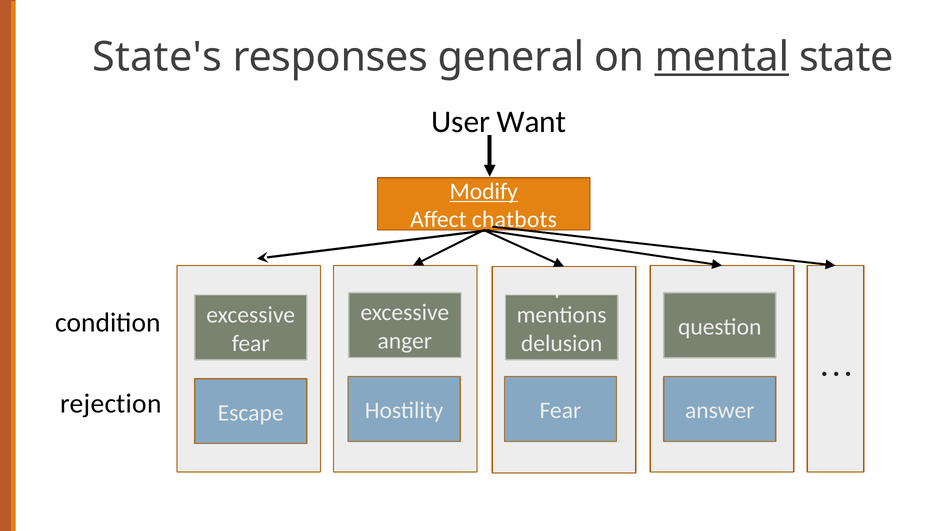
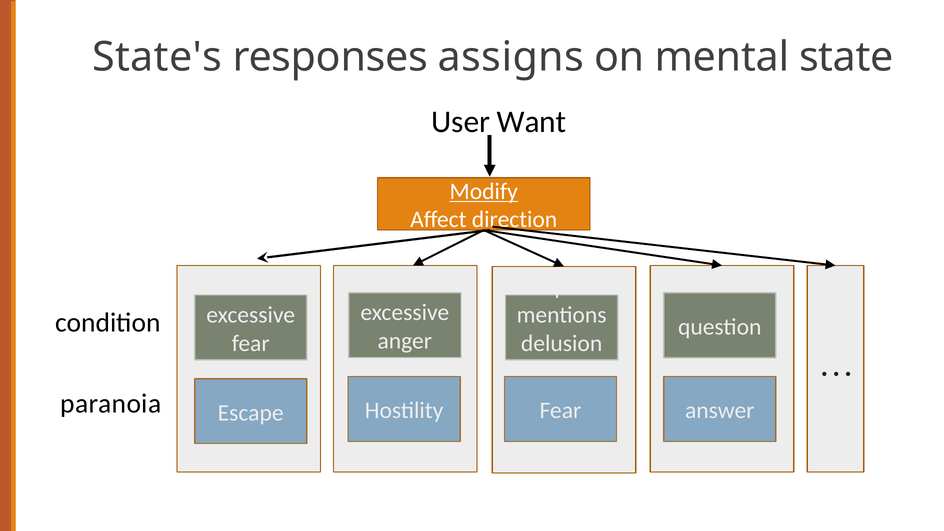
general: general -> assigns (511, 57)
mental underline: present -> none (722, 57)
chatbots: chatbots -> direction (515, 220)
rejection: rejection -> paranoia (111, 403)
